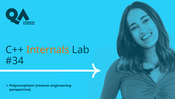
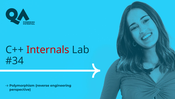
Internals colour: orange -> red (48, 50)
